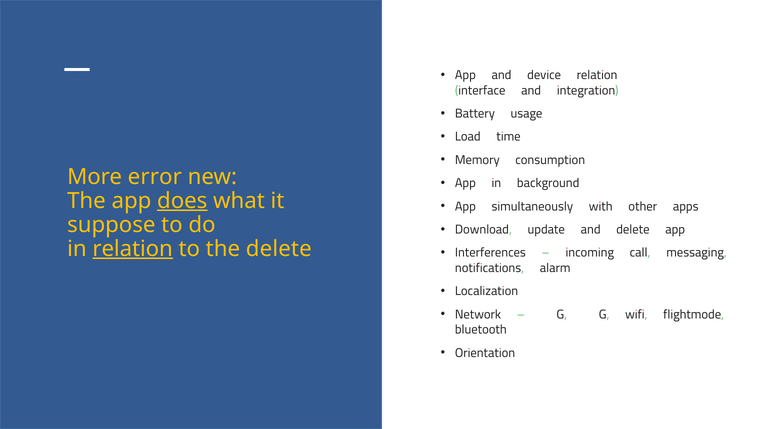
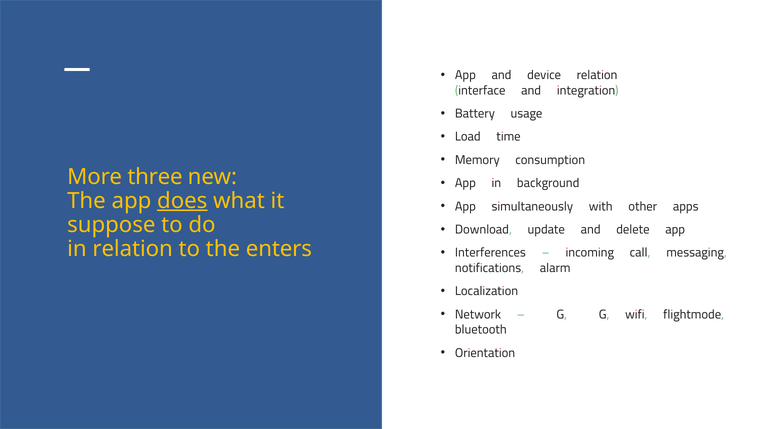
error: error -> three (155, 177)
relation underline: present -> none (133, 249)
the delete: delete -> enters (279, 249)
